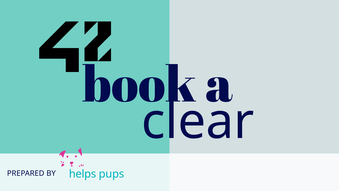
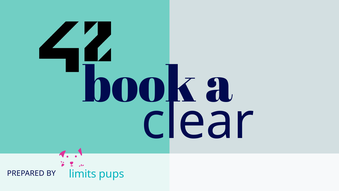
helps: helps -> limits (83, 174)
